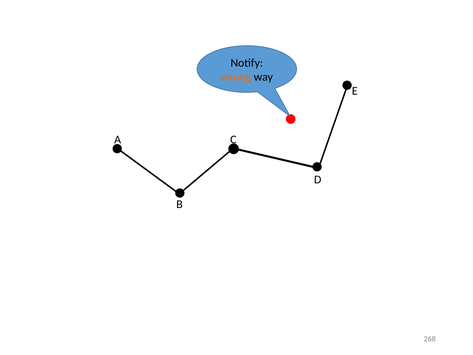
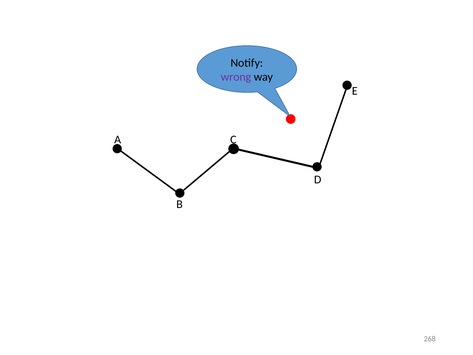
wrong colour: orange -> purple (236, 77)
